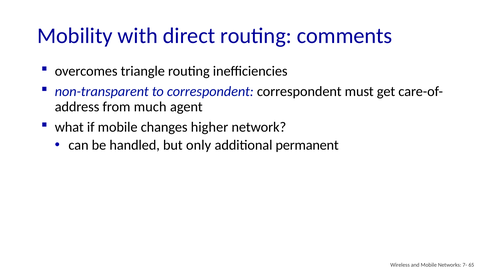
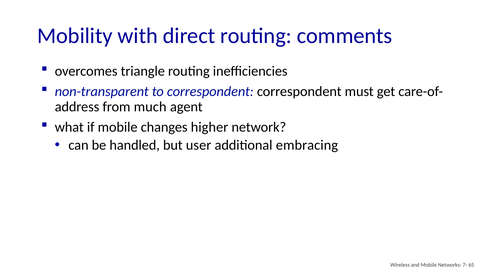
only: only -> user (199, 145)
permanent: permanent -> embracing (307, 145)
